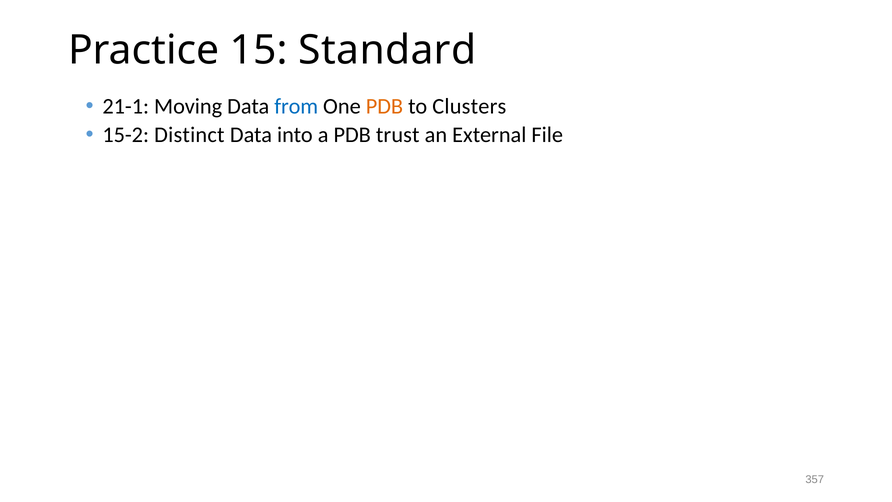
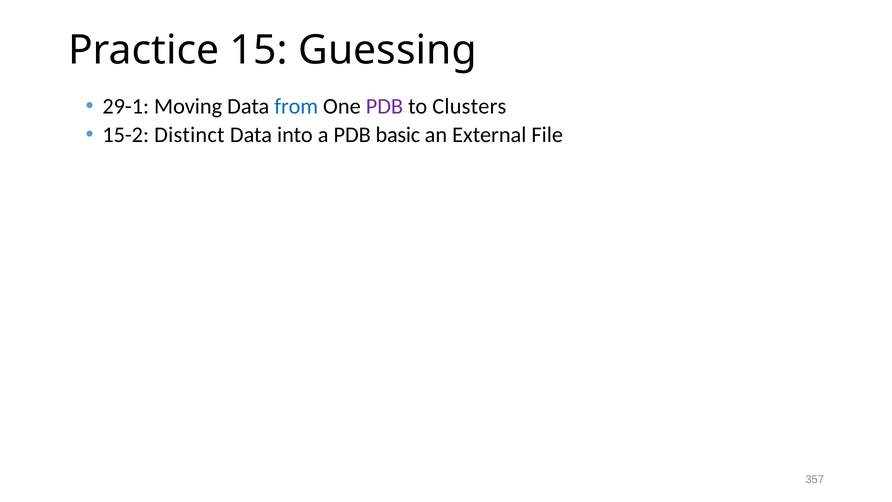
Standard: Standard -> Guessing (387, 50)
21-1: 21-1 -> 29-1 (126, 106)
PDB colour: orange -> purple (384, 106)
trust: trust -> basic (398, 135)
